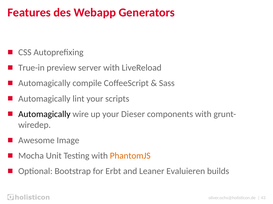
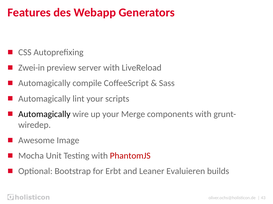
True-in: True-in -> Zwei-in (31, 68)
Dieser: Dieser -> Merge (133, 114)
PhantomJS colour: orange -> red (130, 156)
